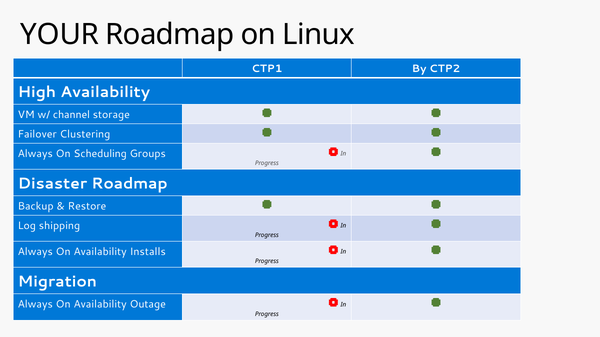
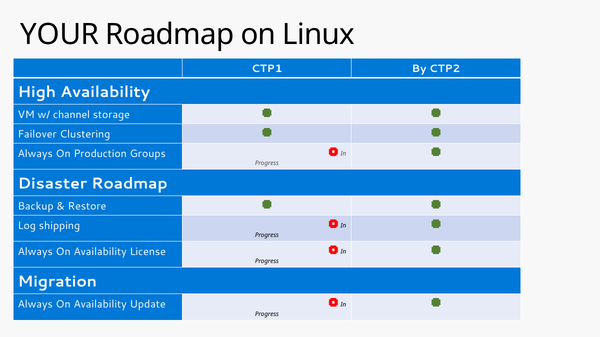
Scheduling: Scheduling -> Production (100, 154)
Installs: Installs -> License (148, 252)
Outage: Outage -> Update (148, 305)
